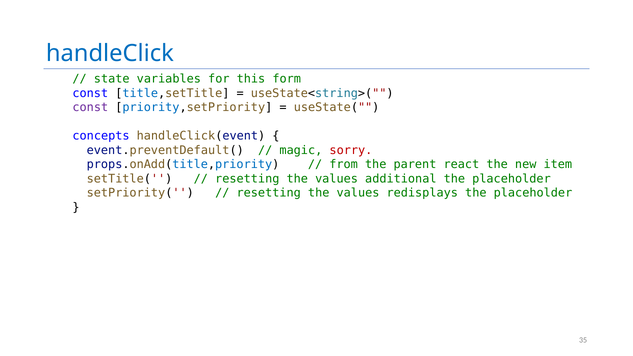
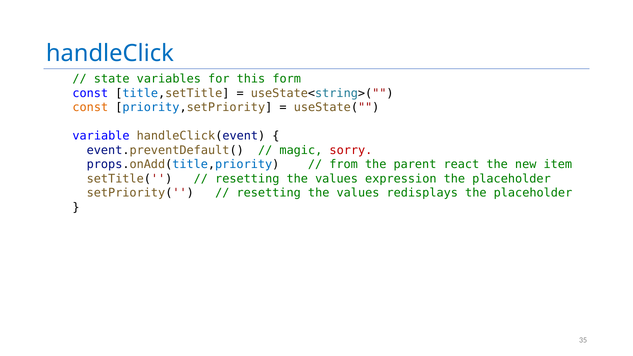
const colour: purple -> orange (90, 108)
concepts: concepts -> variable (101, 136)
additional: additional -> expression (401, 179)
